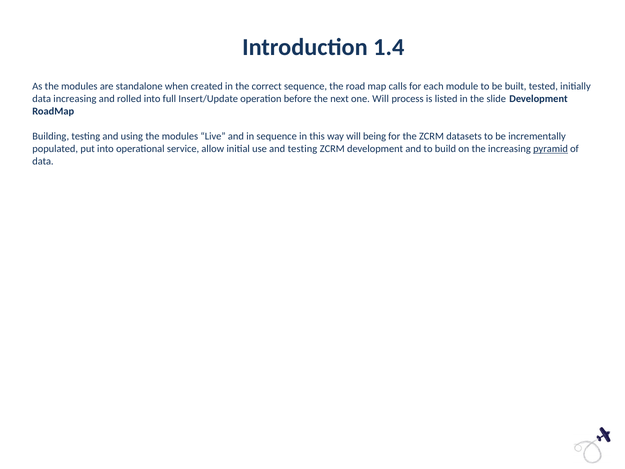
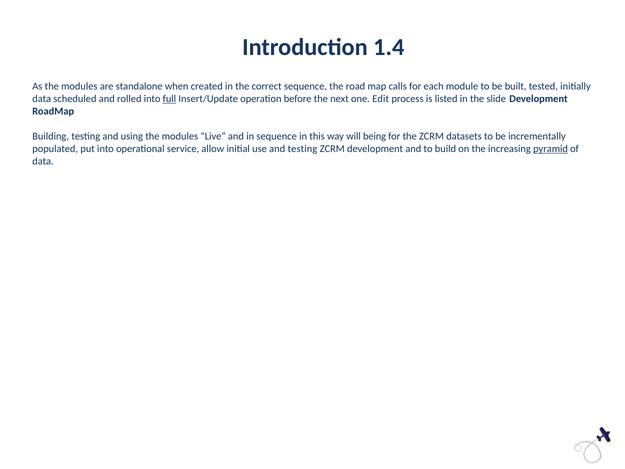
data increasing: increasing -> scheduled (75, 99)
full underline: none -> present (169, 99)
one Will: Will -> Edit (381, 99)
